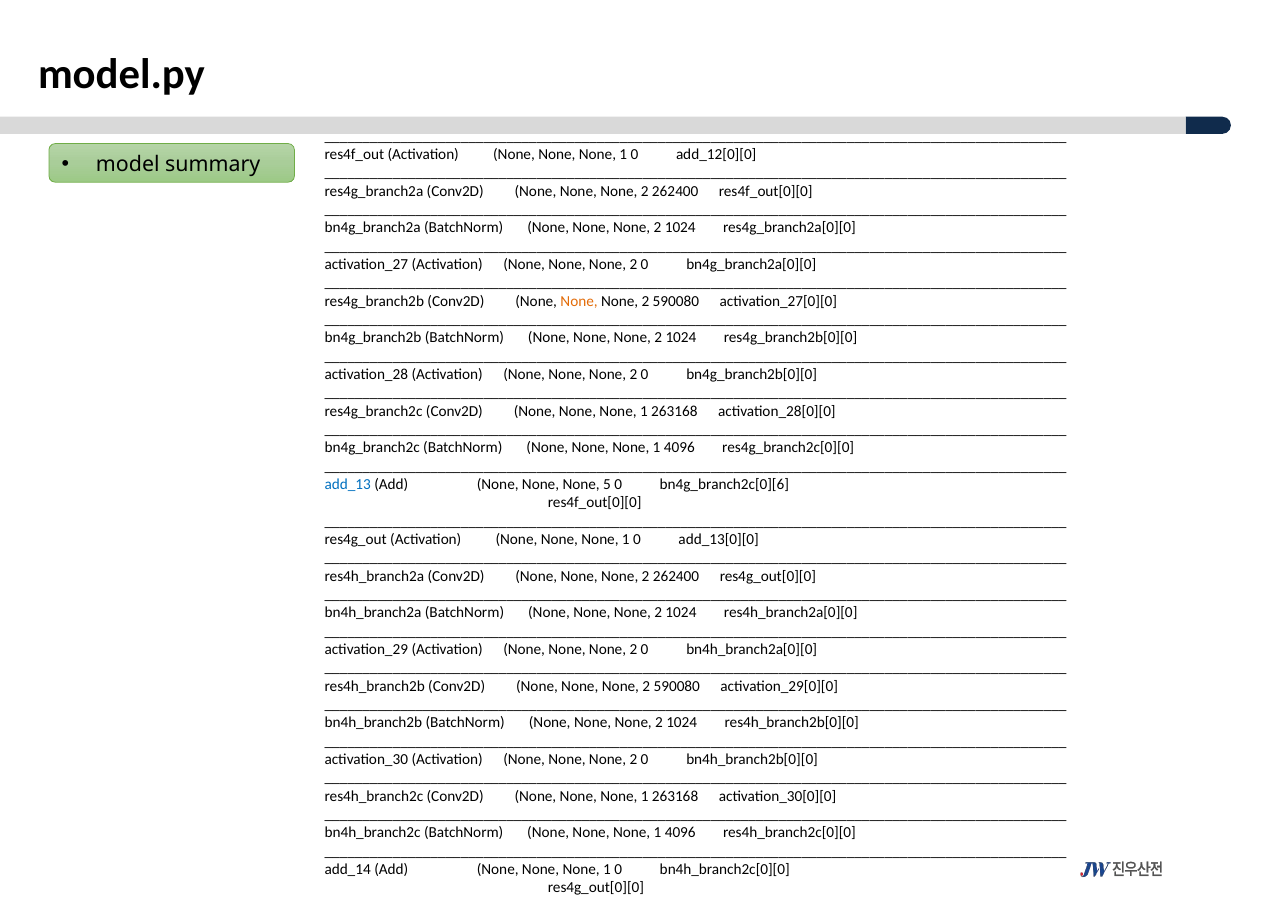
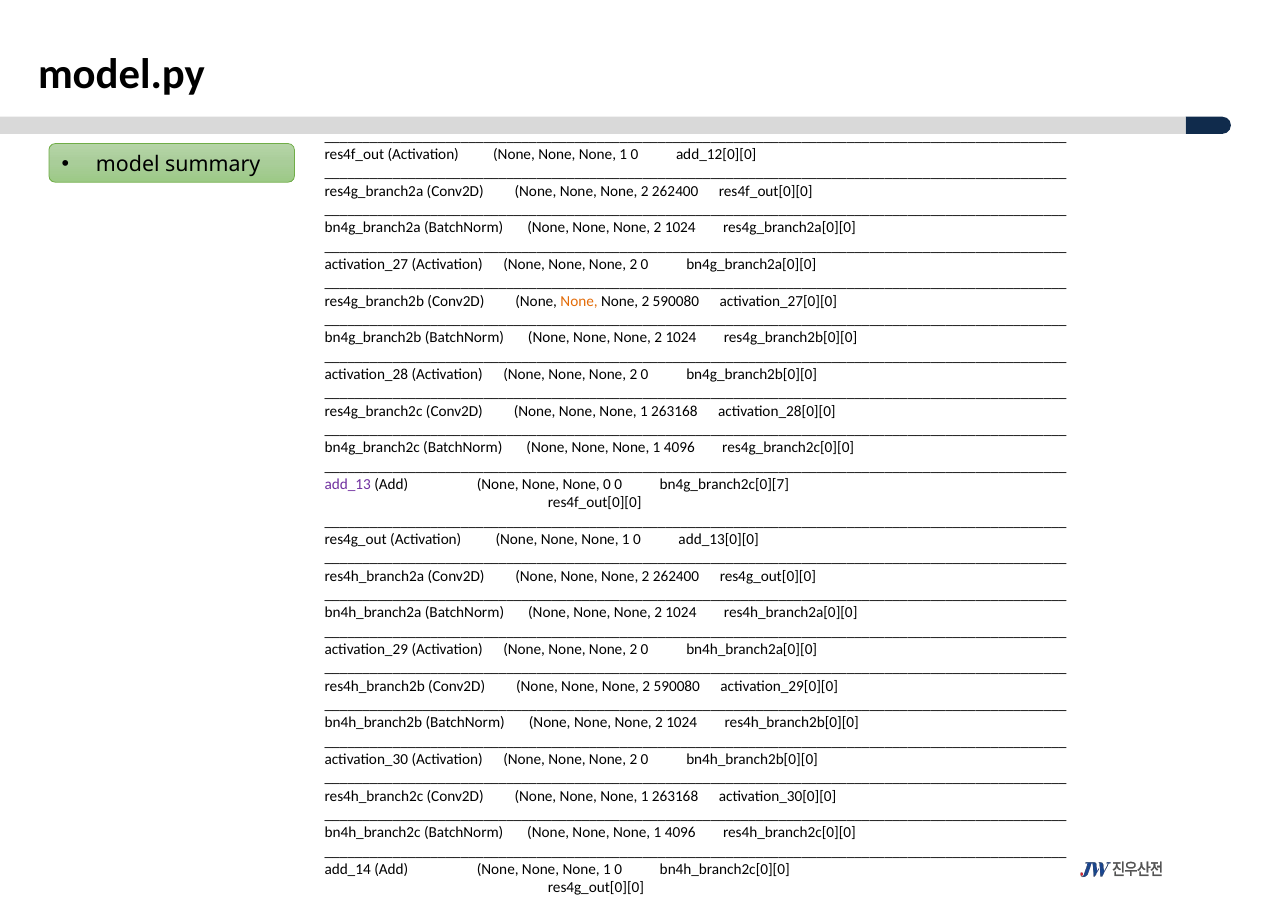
add_13 colour: blue -> purple (348, 485)
None 5: 5 -> 0 (607, 485)
bn4g_branch2c[0][6: bn4g_branch2c[0][6 -> bn4g_branch2c[0][7 (724, 485)
